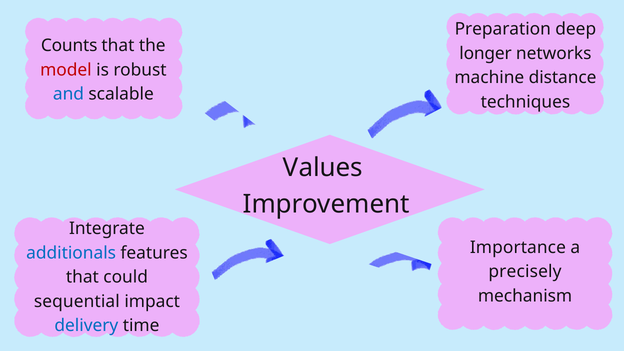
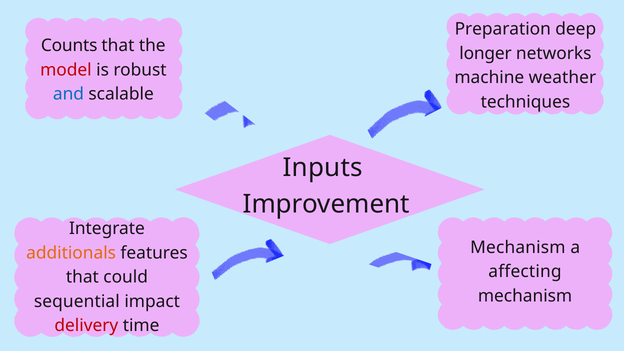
distance: distance -> weather (562, 78)
Values: Values -> Inputs (323, 168)
Importance: Importance -> Mechanism (518, 247)
additionals colour: blue -> orange (71, 253)
precisely: precisely -> affecting (525, 272)
delivery colour: blue -> red (86, 326)
